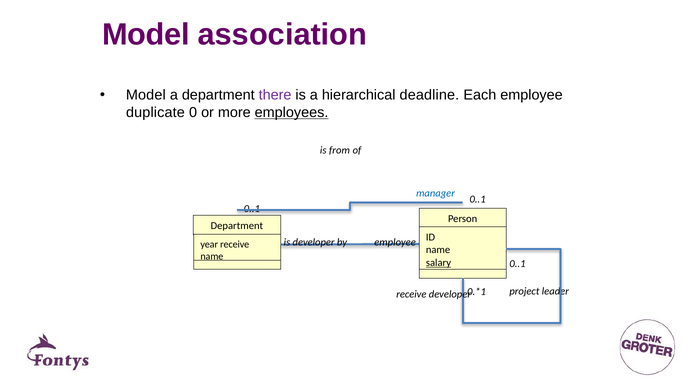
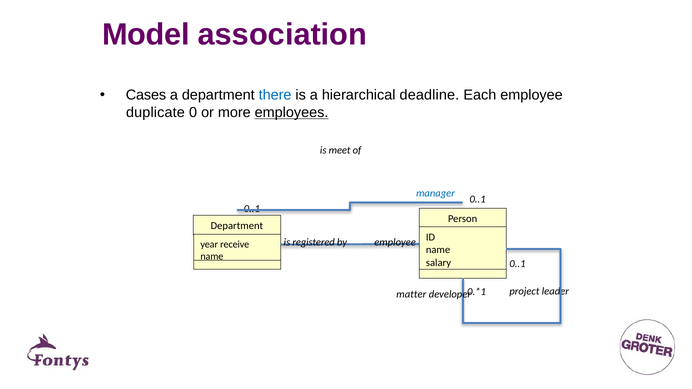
Model: Model -> Cases (146, 95)
there colour: purple -> blue (275, 95)
from: from -> meet (340, 151)
is developer: developer -> registered (314, 243)
salary underline: present -> none (438, 263)
receive: receive -> matter (411, 295)
